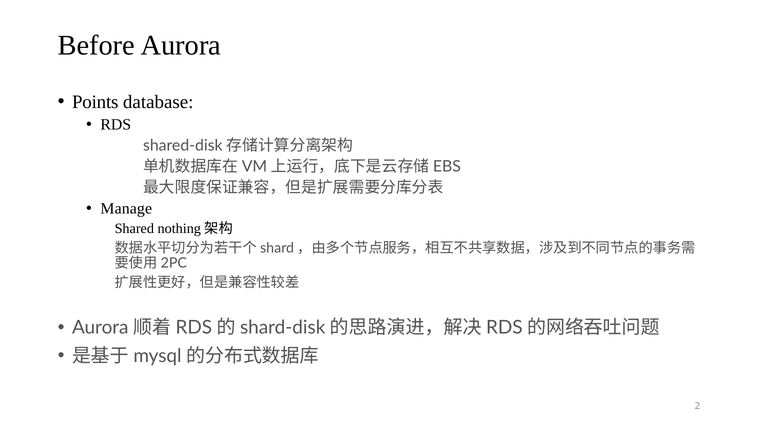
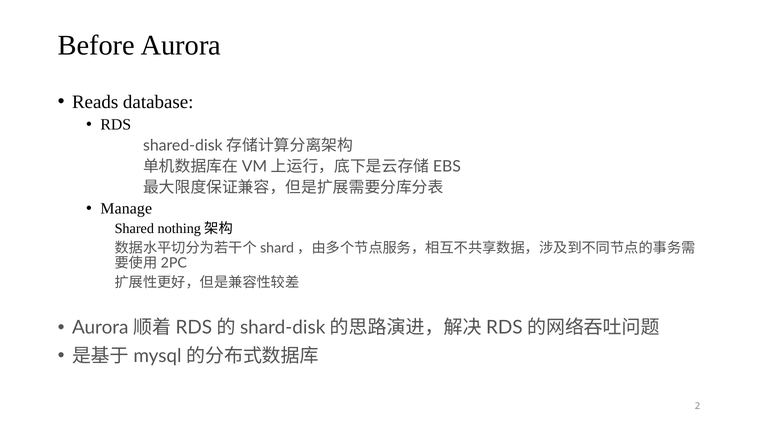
Points: Points -> Reads (95, 102)
